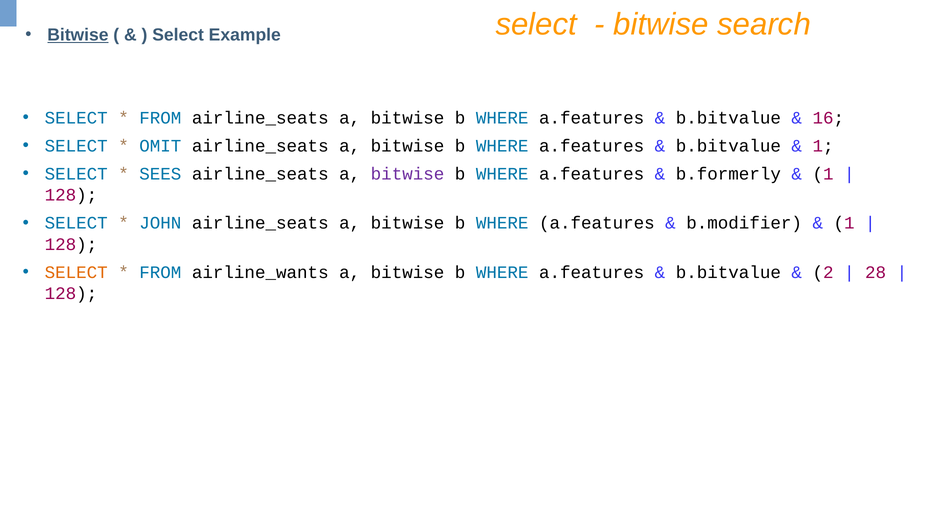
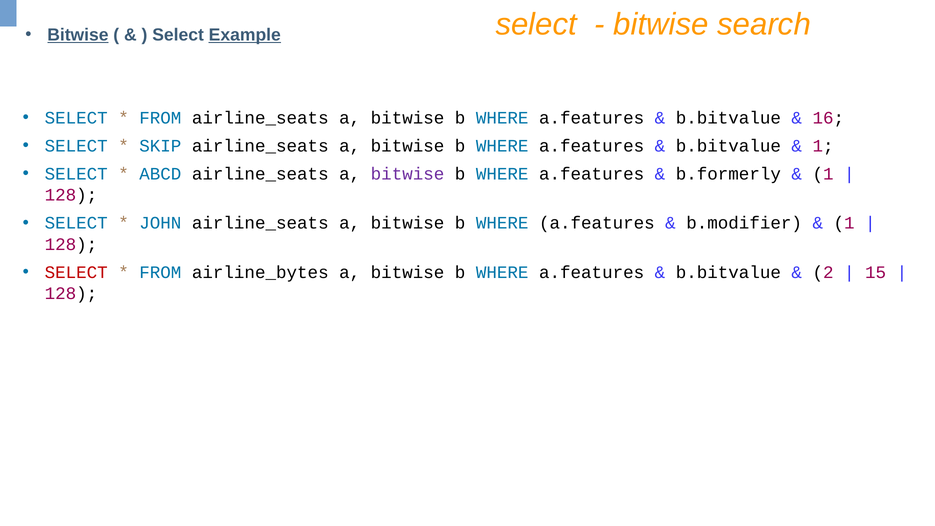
Example underline: none -> present (245, 35)
OMIT: OMIT -> SKIP (160, 146)
SEES: SEES -> ABCD (160, 174)
SELECT colour: orange -> red (76, 272)
airline_wants: airline_wants -> airline_bytes (260, 272)
28: 28 -> 15 (876, 272)
